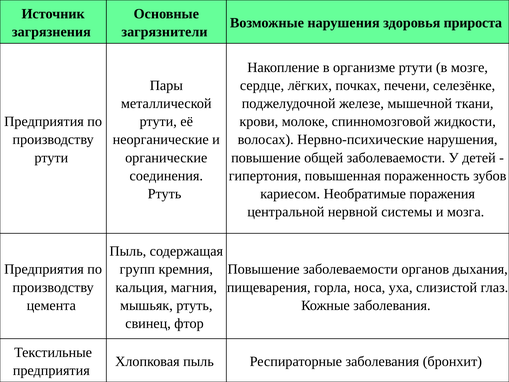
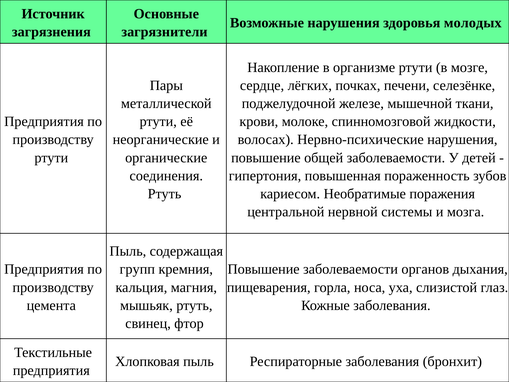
прироста: прироста -> молодых (473, 23)
